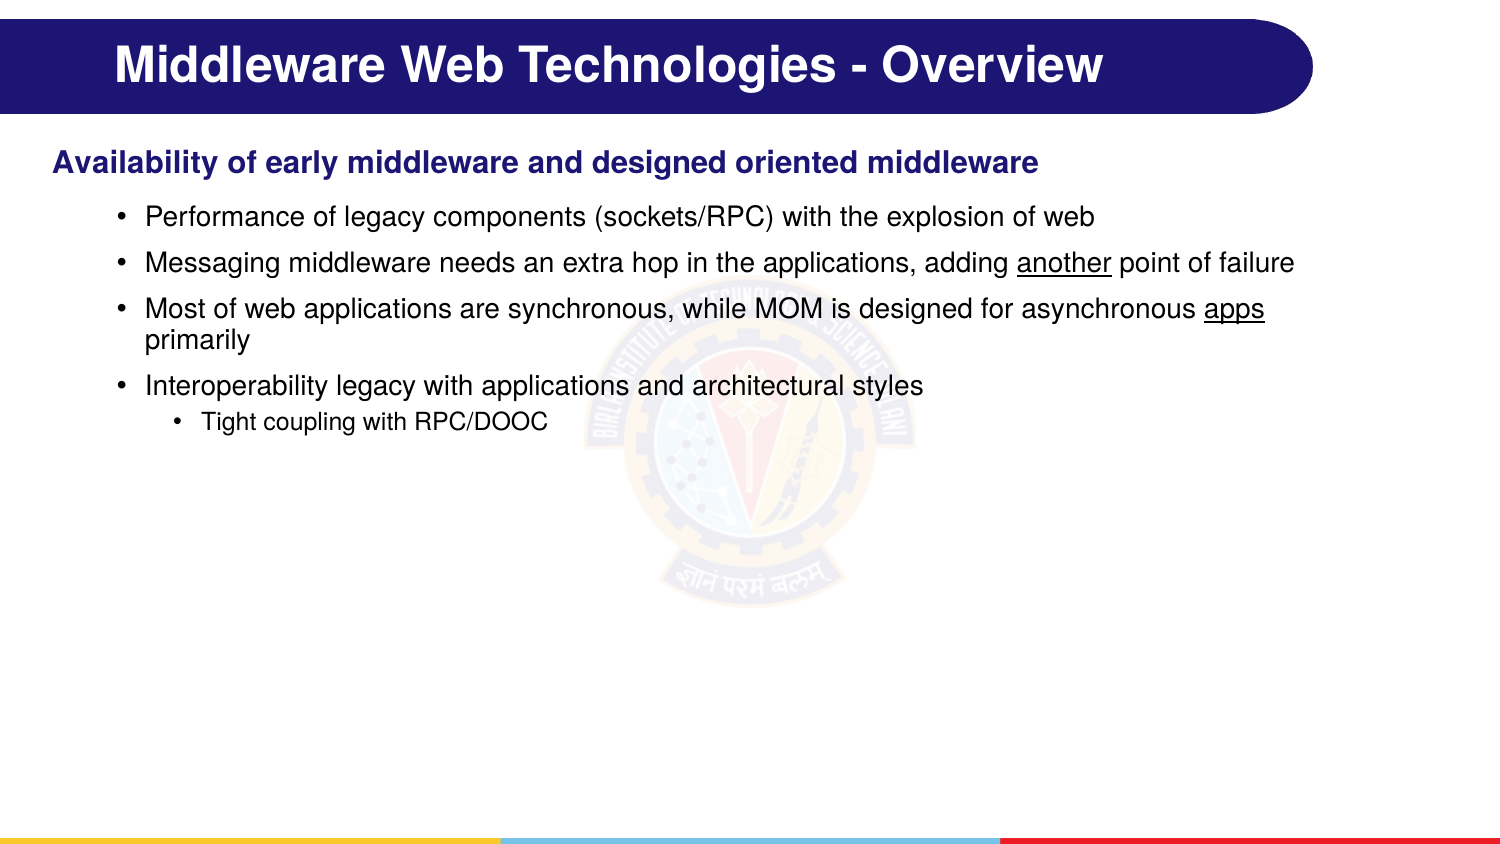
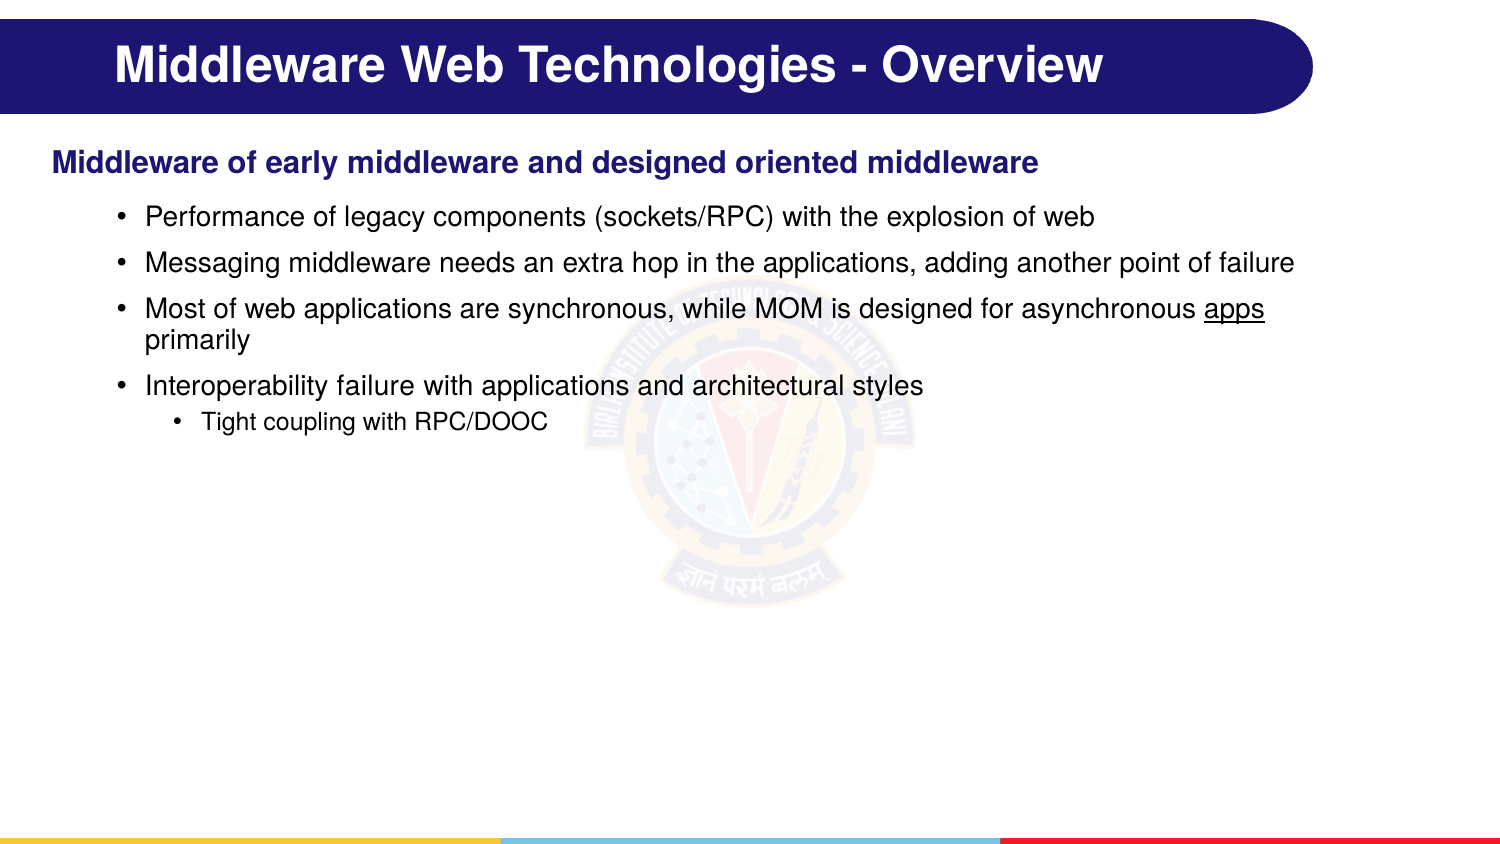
Availability: Availability -> Middleware (135, 163)
another underline: present -> none (1064, 264)
Interoperability legacy: legacy -> failure (376, 386)
